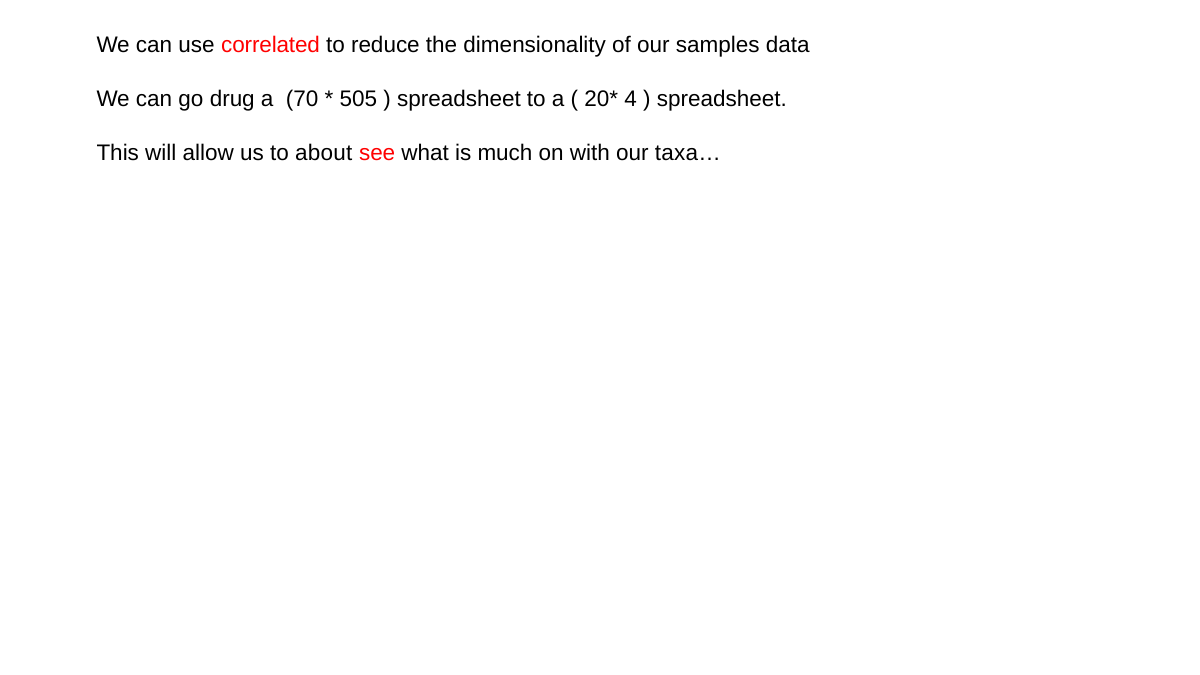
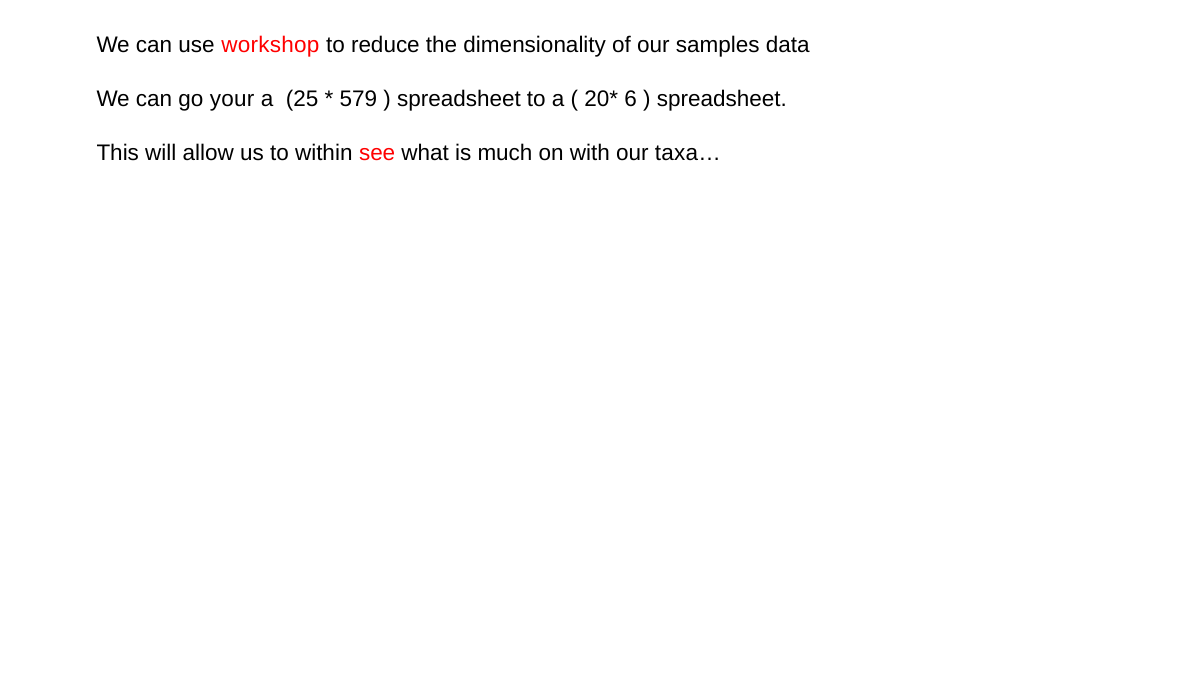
correlated: correlated -> workshop (270, 45)
drug: drug -> your (232, 99)
70: 70 -> 25 (302, 99)
505: 505 -> 579 (358, 99)
4: 4 -> 6 (631, 99)
about: about -> within (324, 153)
